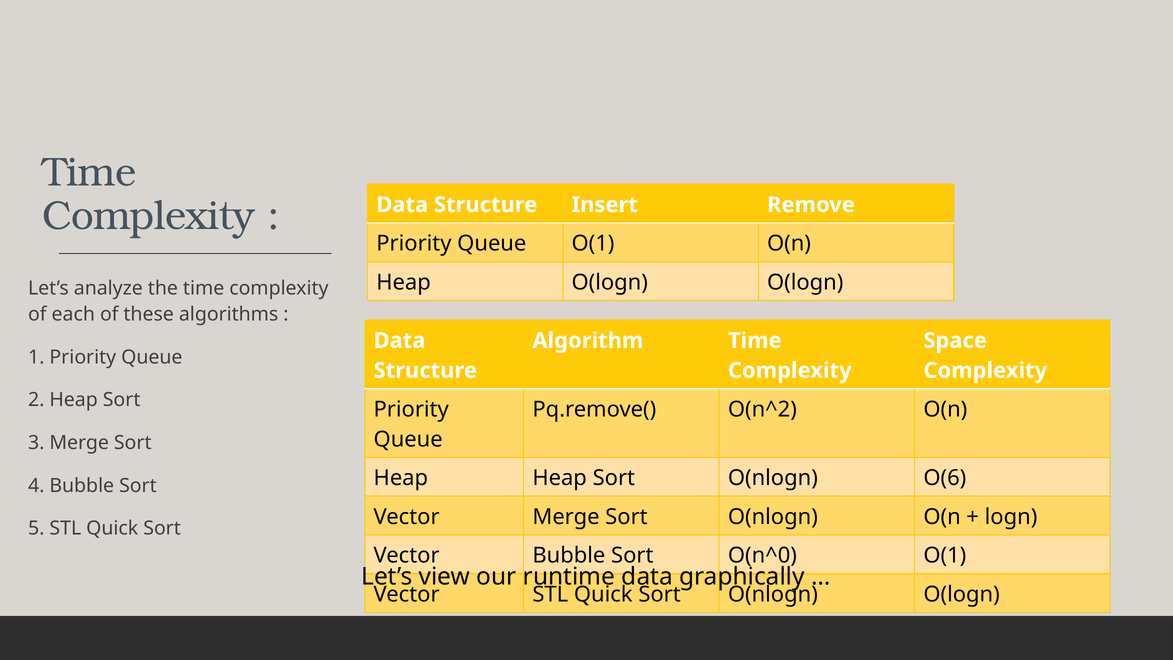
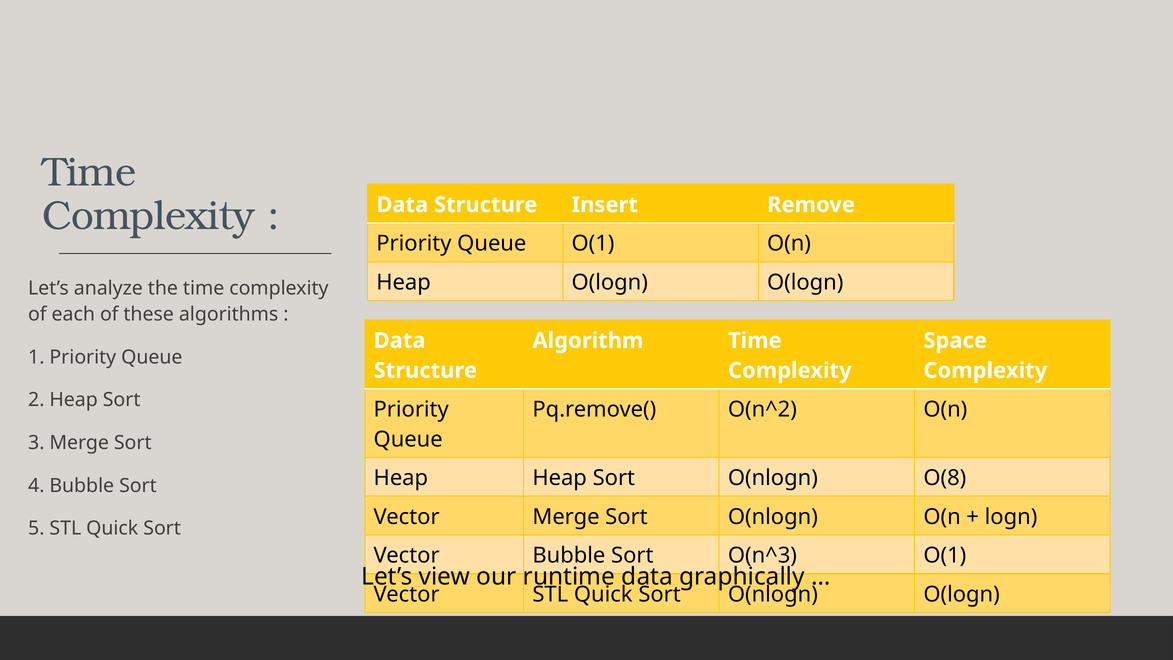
O(6: O(6 -> O(8 (945, 478)
O(n^0: O(n^0 -> O(n^3 (762, 555)
